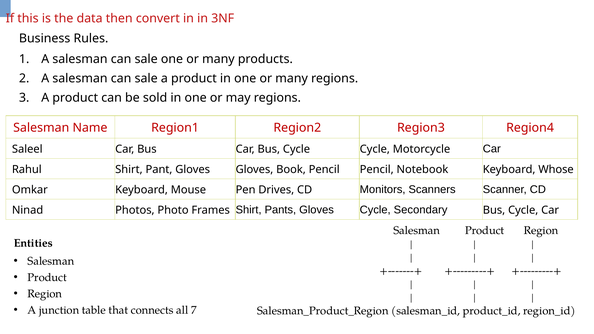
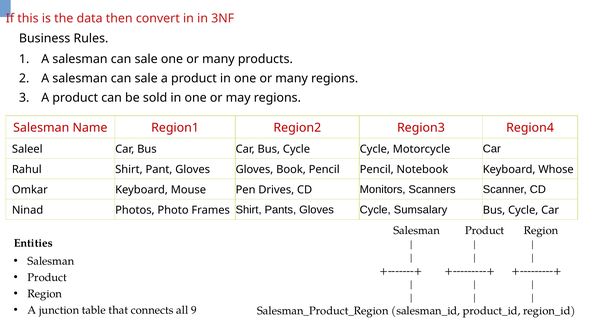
Secondary: Secondary -> Sumsalary (421, 210)
7: 7 -> 9 (194, 310)
